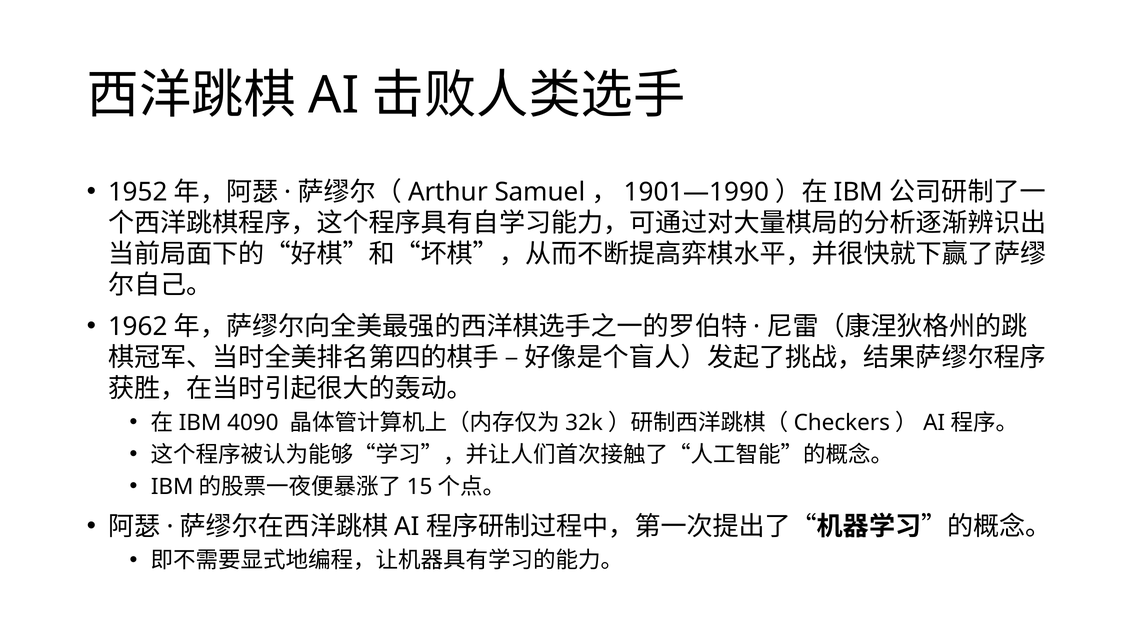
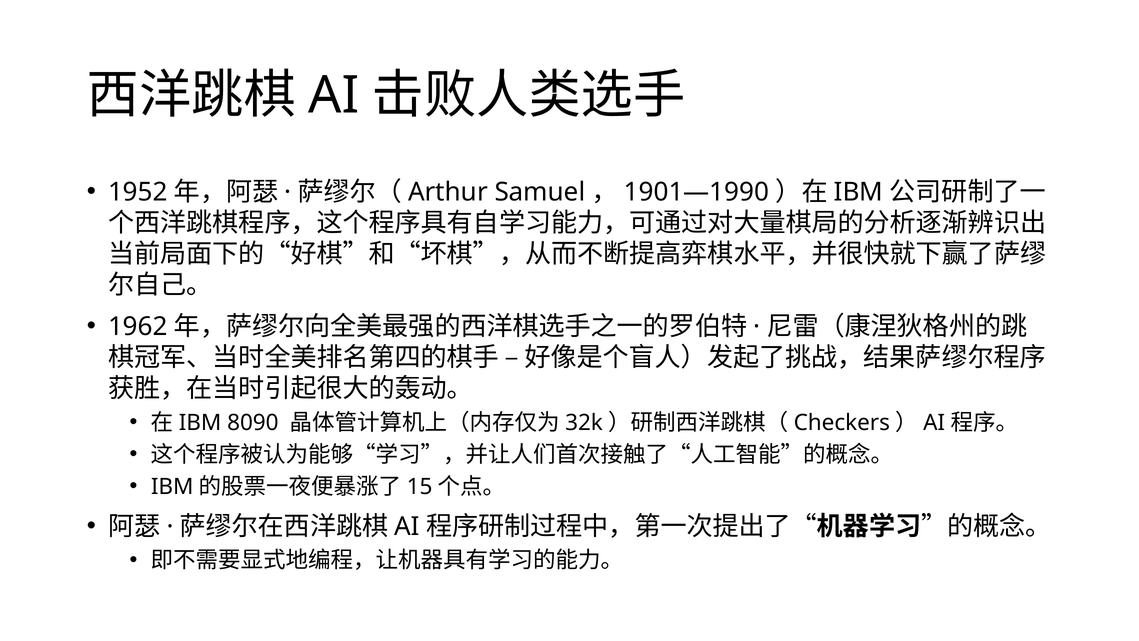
4090: 4090 -> 8090 (253, 422)
